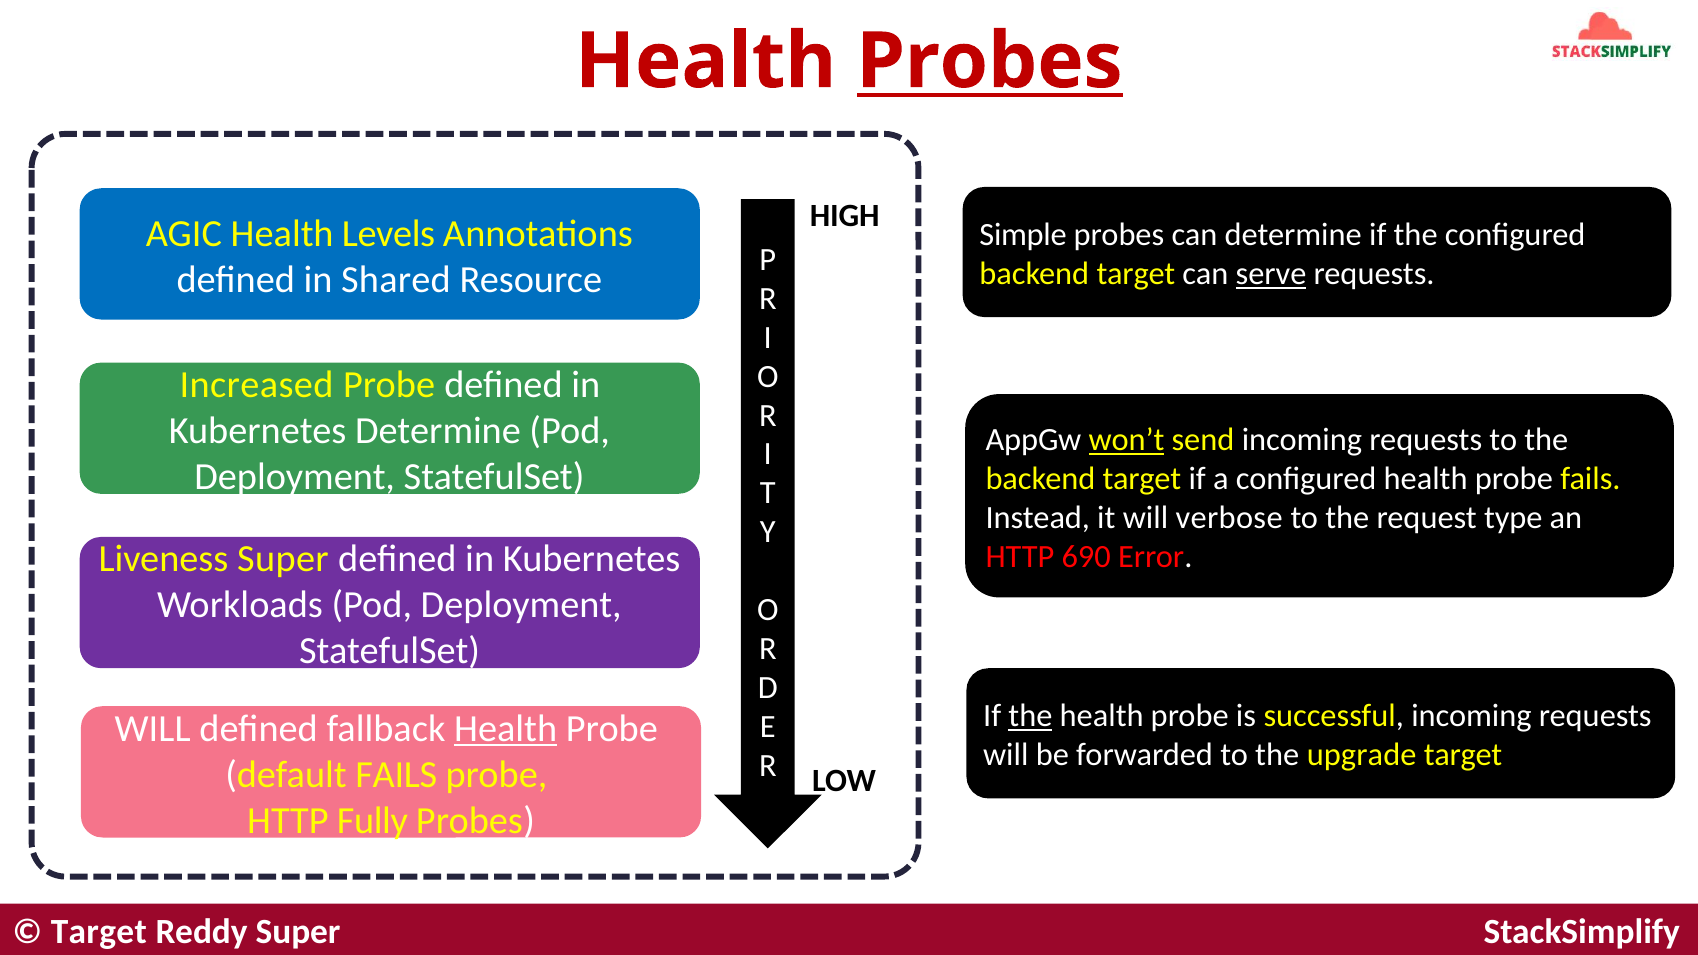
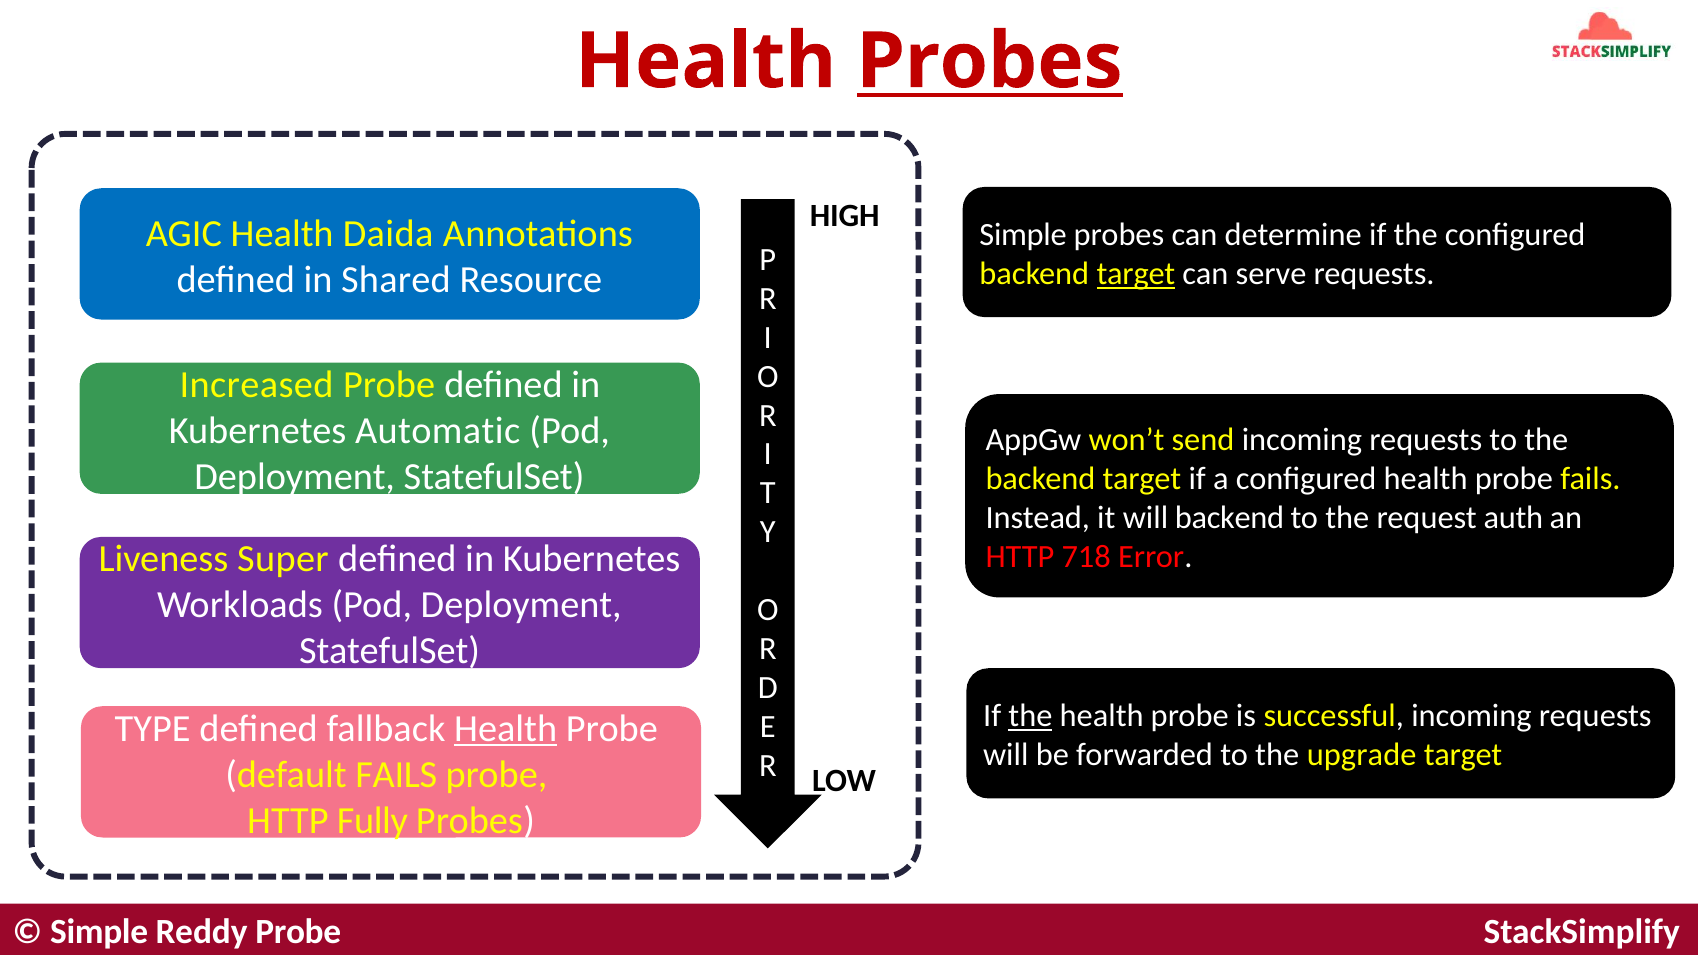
Levels: Levels -> Daida (388, 234)
target underline: none -> present (1136, 274)
serve underline: present -> none (1271, 274)
Kubernetes Determine: Determine -> Automatic (438, 431)
won’t underline: present -> none (1127, 440)
will verbose: verbose -> backend (1230, 518)
type: type -> auth (1513, 518)
690: 690 -> 718 (1086, 556)
WILL: WILL -> TYPE (153, 729)
Target: Target -> Simple (99, 932)
Reddy Super: Super -> Probe (298, 932)
